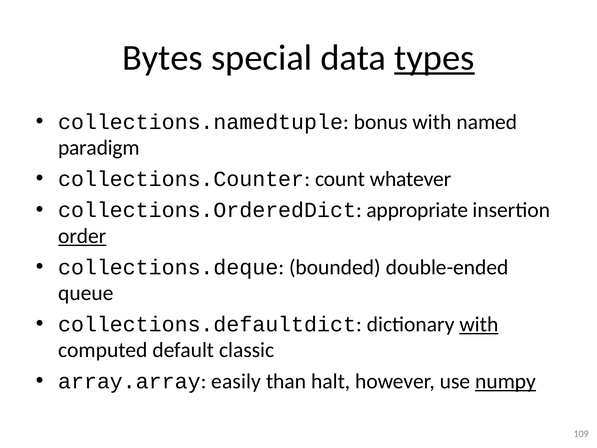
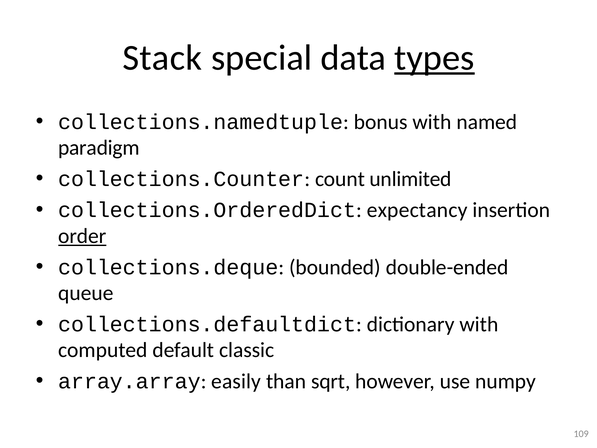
Bytes: Bytes -> Stack (162, 58)
whatever: whatever -> unlimited (411, 179)
appropriate: appropriate -> expectancy (417, 210)
with underline: present -> none (479, 324)
halt: halt -> sqrt (331, 381)
numpy underline: present -> none (506, 381)
